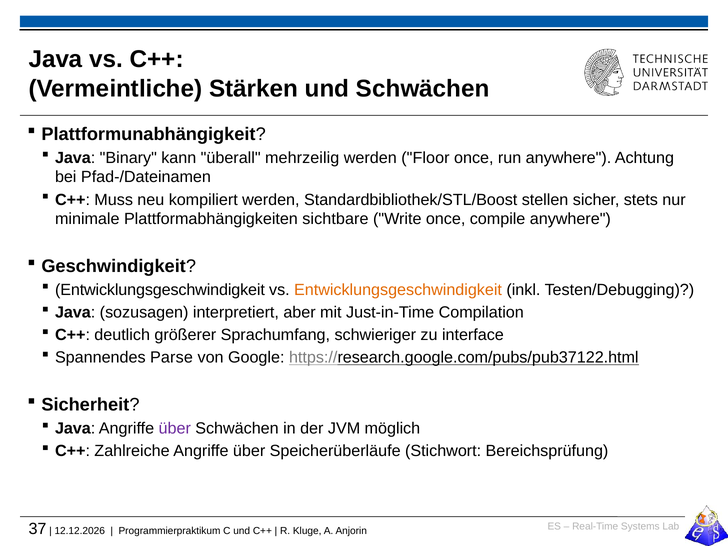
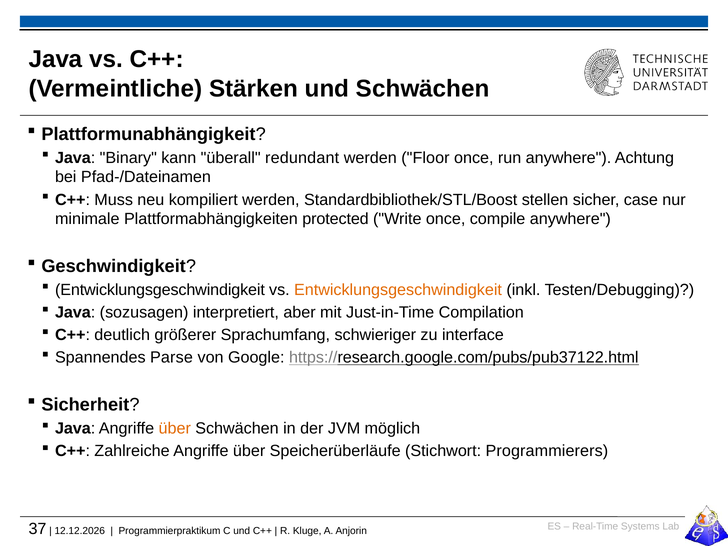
mehrzeilig: mehrzeilig -> redundant (302, 158)
stets: stets -> case (641, 200)
sichtbare: sichtbare -> protected (336, 219)
über colour: purple -> orange (175, 428)
Bereichsprüfung: Bereichsprüfung -> Programmierers (547, 451)
